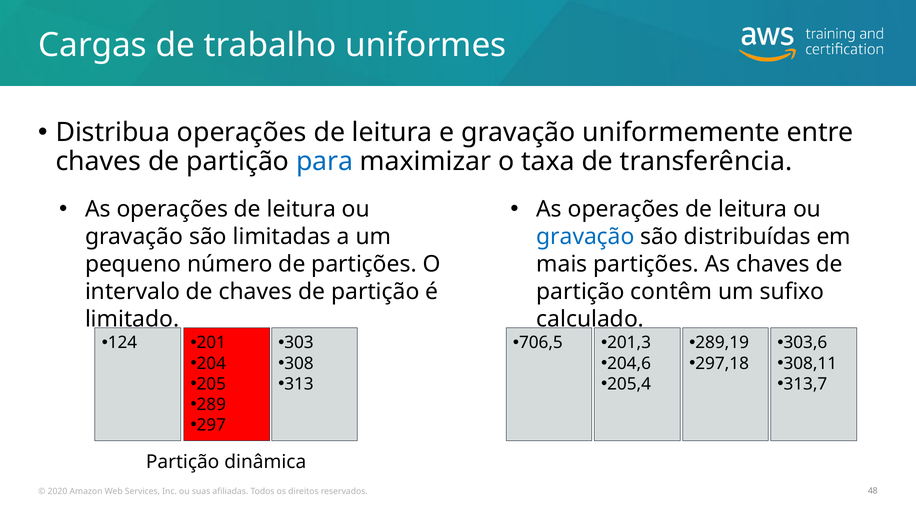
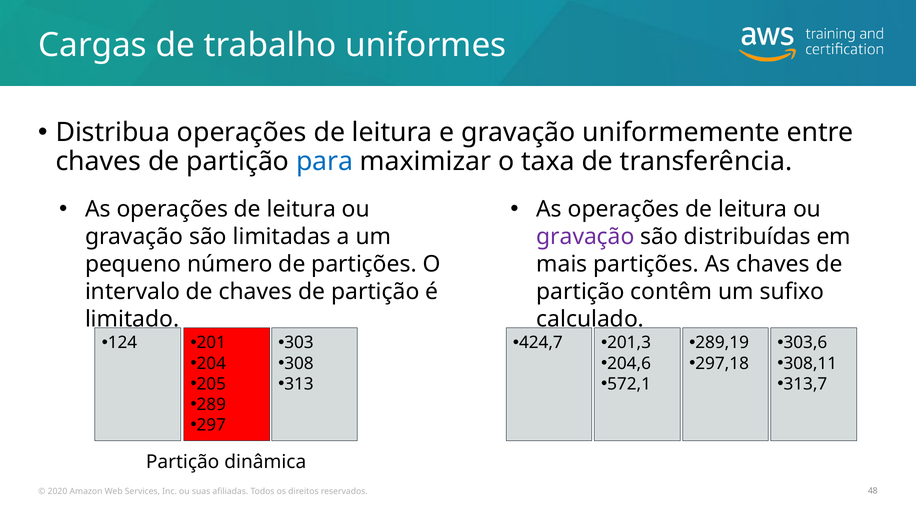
gravação colour: blue -> purple (585, 237)
706,5: 706,5 -> 424,7 (541, 343)
205,4: 205,4 -> 572,1 (629, 384)
